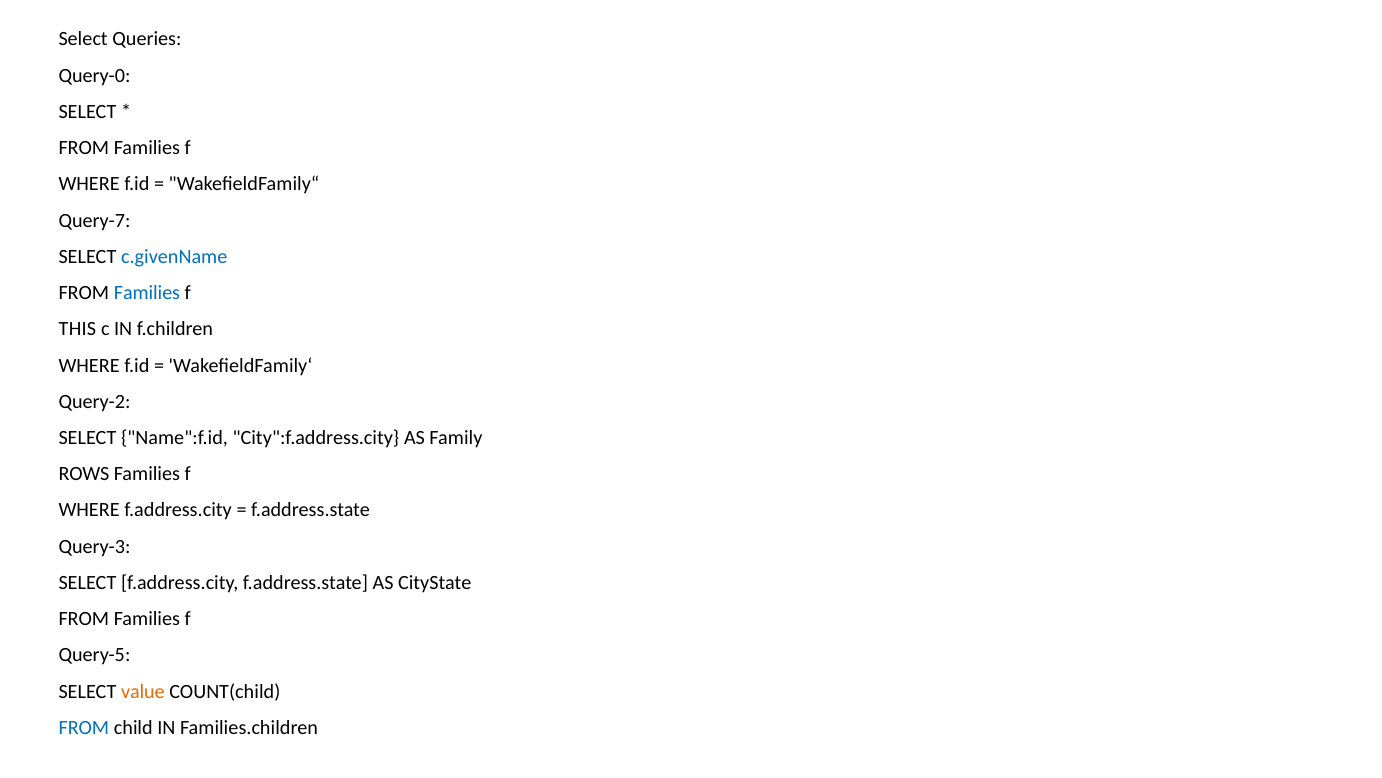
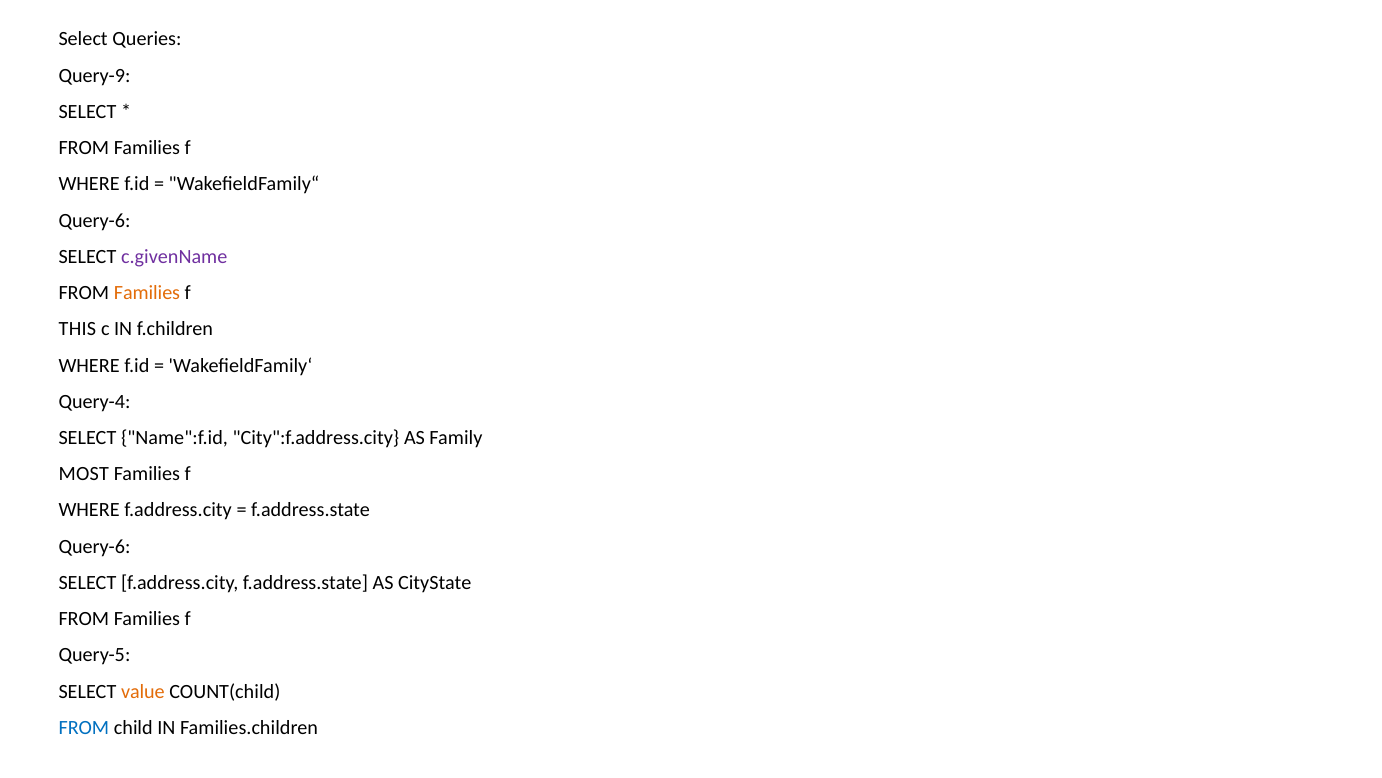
Query-0: Query-0 -> Query-9 (94, 75)
Query-7: Query-7 -> Query-6 (94, 220)
c.givenName colour: blue -> purple (174, 256)
Families colour: blue -> orange (147, 293)
Query-2: Query-2 -> Query-4 (94, 401)
ROWS: ROWS -> MOST (84, 474)
Query-3: Query-3 -> Query-6 (94, 546)
